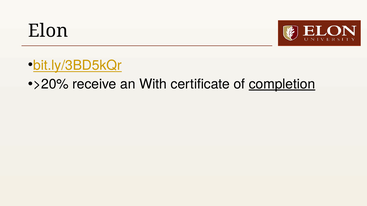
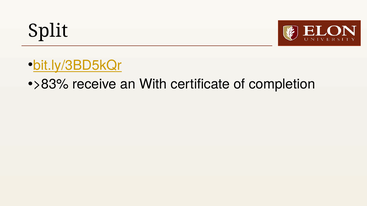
Elon: Elon -> Split (48, 31)
>20%: >20% -> >83% (51, 84)
completion underline: present -> none (282, 84)
